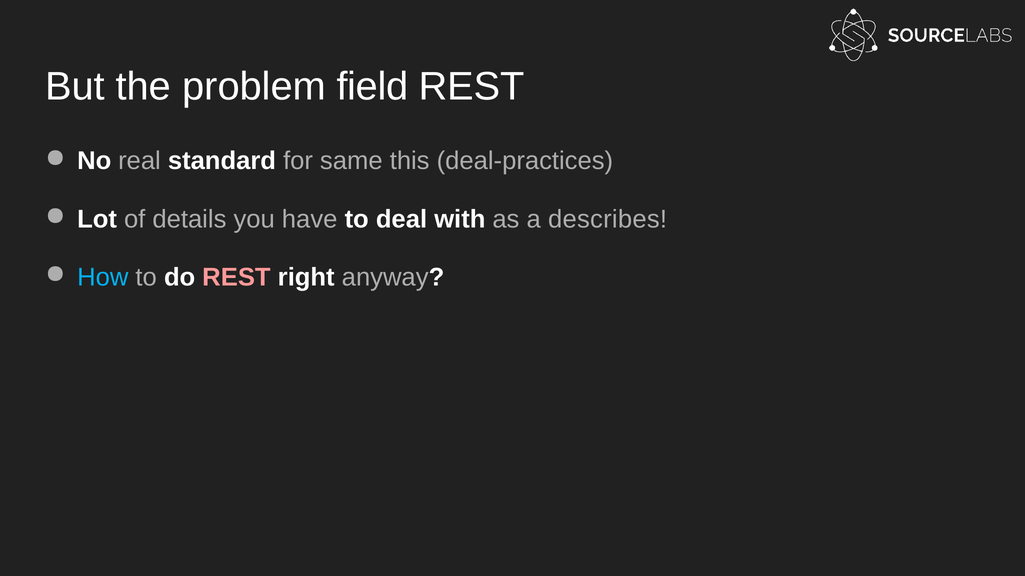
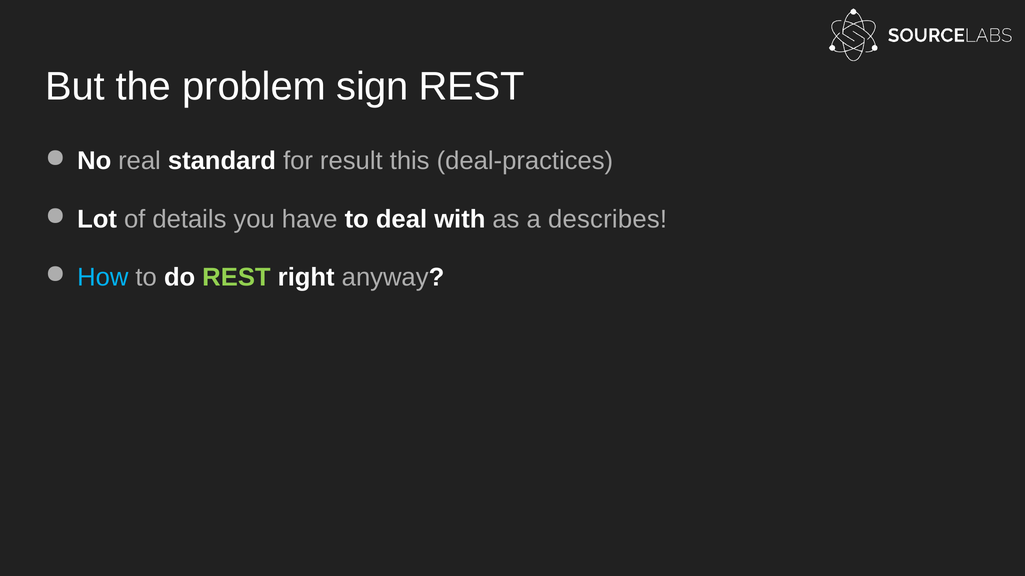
field: field -> sign (372, 87)
same: same -> result (351, 161)
REST colour: pink -> light green (236, 277)
